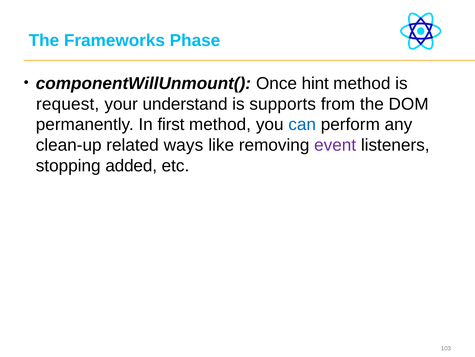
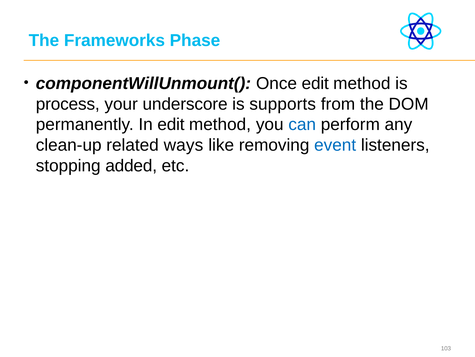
Once hint: hint -> edit (315, 83)
request: request -> process (68, 104)
understand: understand -> underscore (185, 104)
In first: first -> edit (171, 124)
event colour: purple -> blue (335, 145)
